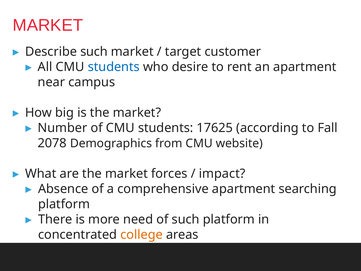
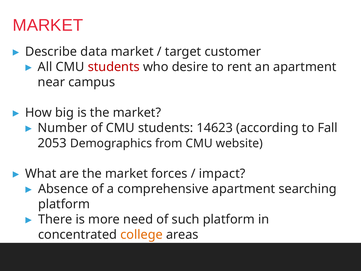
Describe such: such -> data (94, 52)
students colour: blue -> red (114, 67)
17625: 17625 -> 14623 (215, 128)
2078: 2078 -> 2053 (52, 143)
